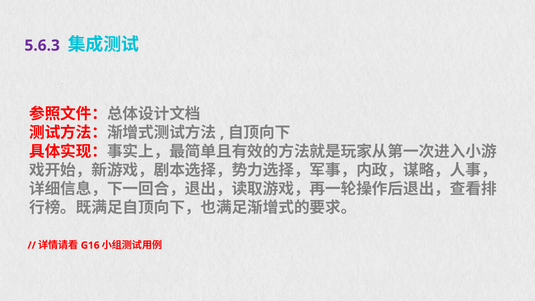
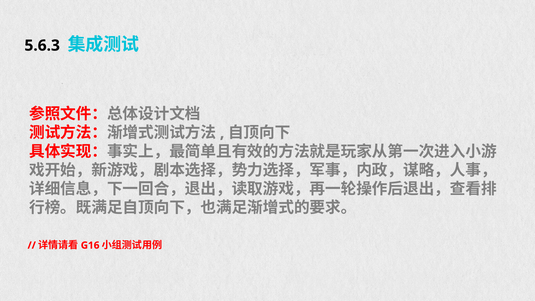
5.6.3 colour: purple -> black (42, 46)
